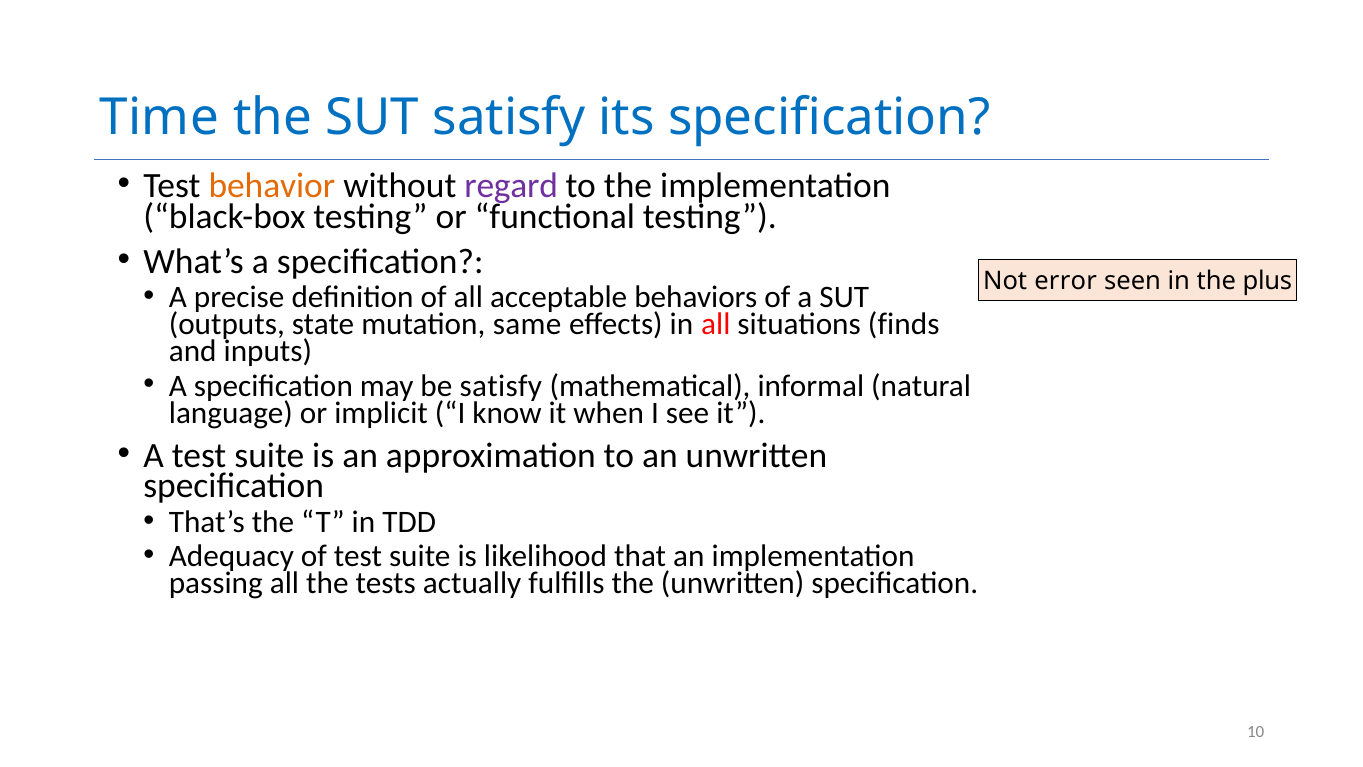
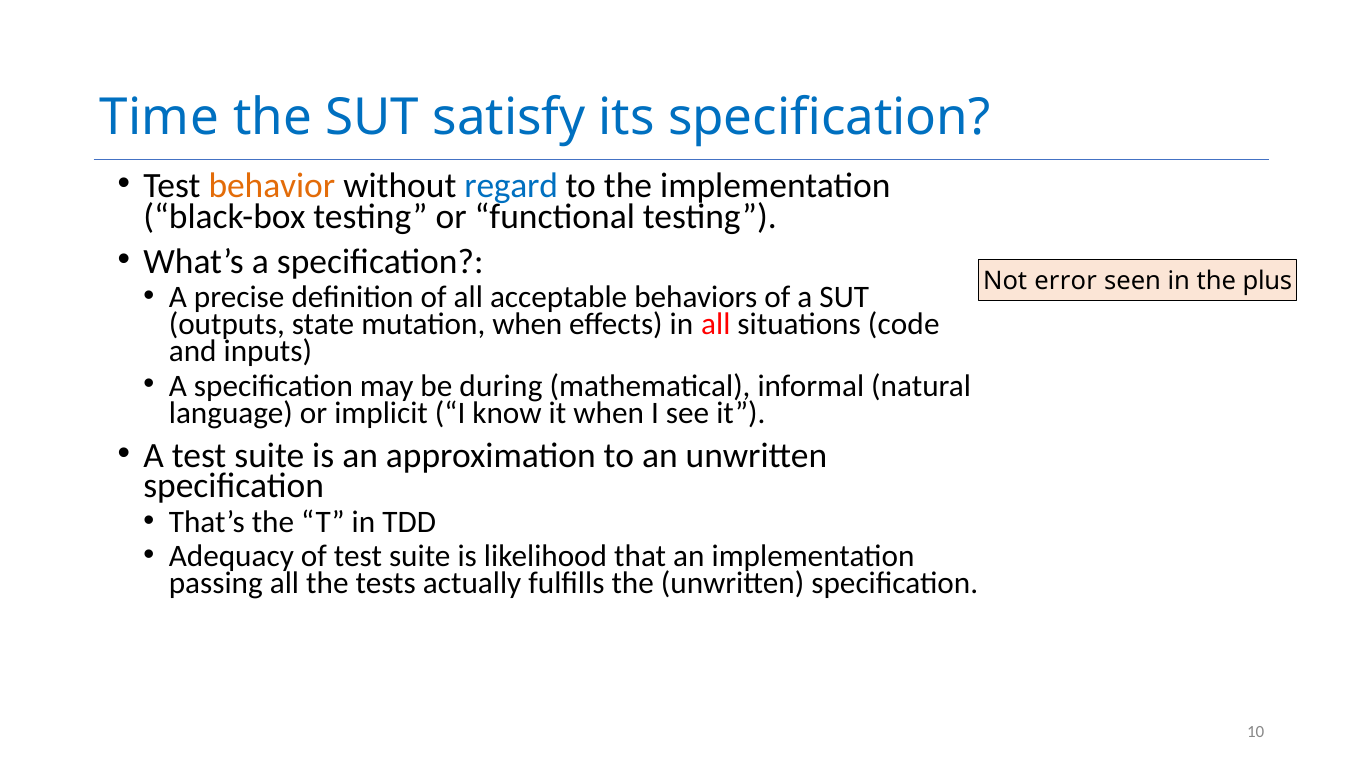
regard colour: purple -> blue (511, 186)
mutation same: same -> when (527, 325)
finds: finds -> code (904, 325)
be satisfy: satisfy -> during (501, 386)
